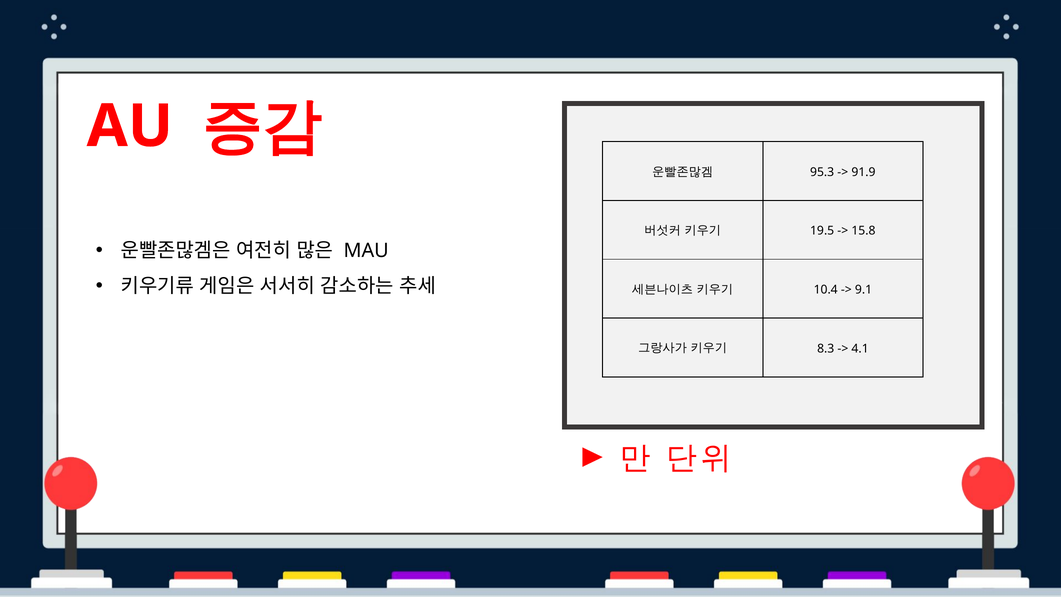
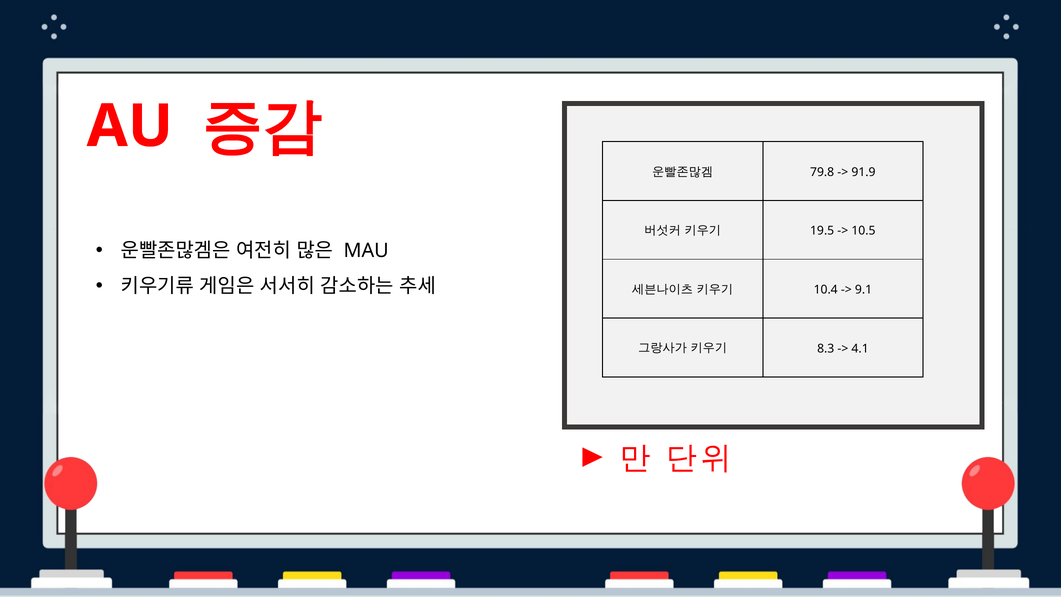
95.3: 95.3 -> 79.8 (822, 172)
15.8: 15.8 -> 10.5 (863, 231)
